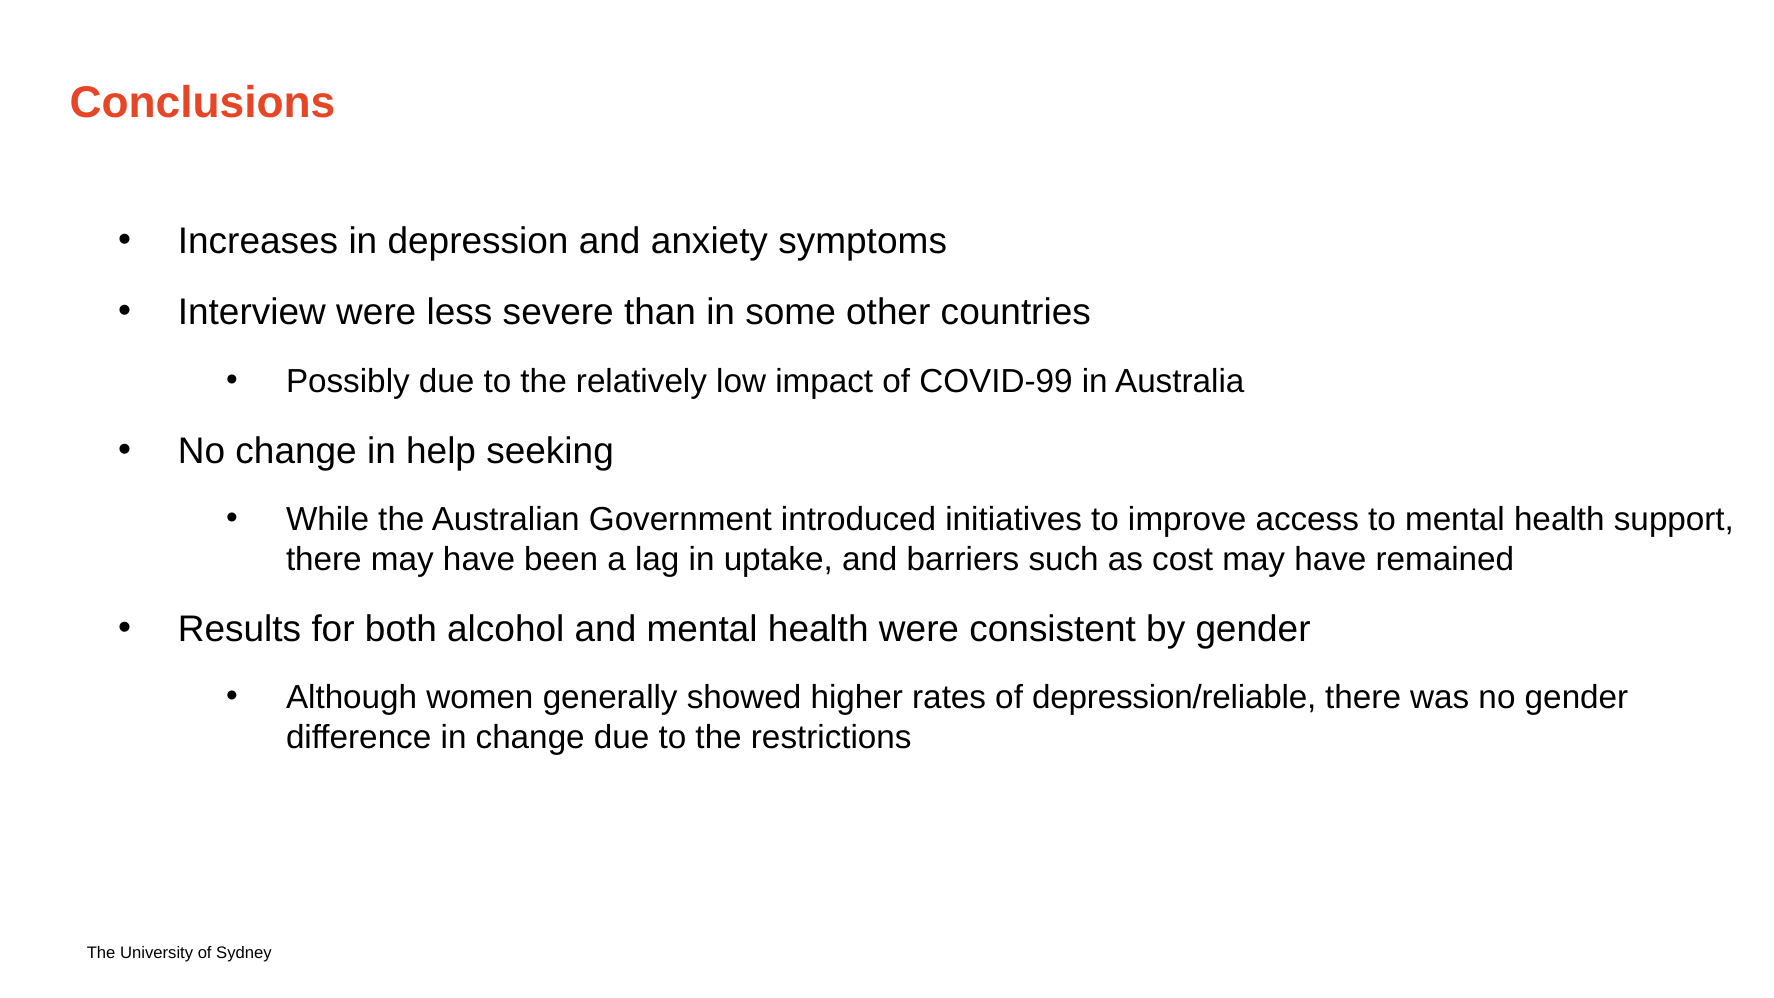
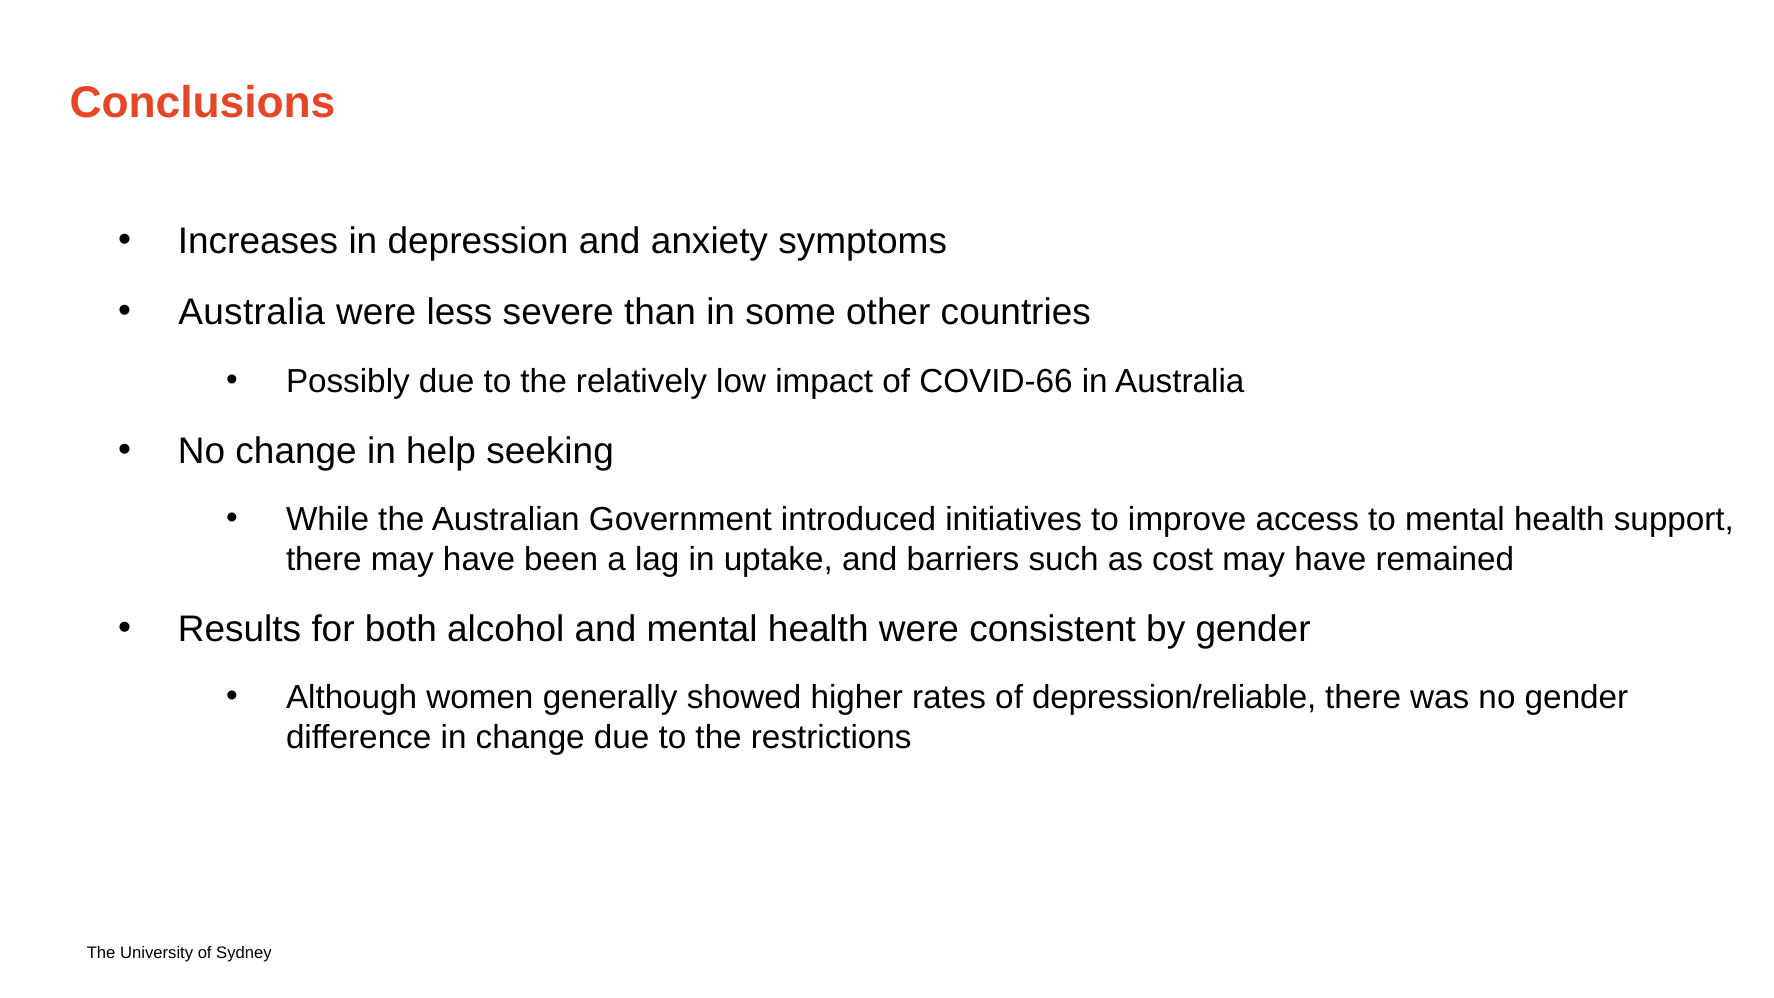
Interview: Interview -> Australia (252, 313)
COVID-99: COVID-99 -> COVID-66 (996, 381)
